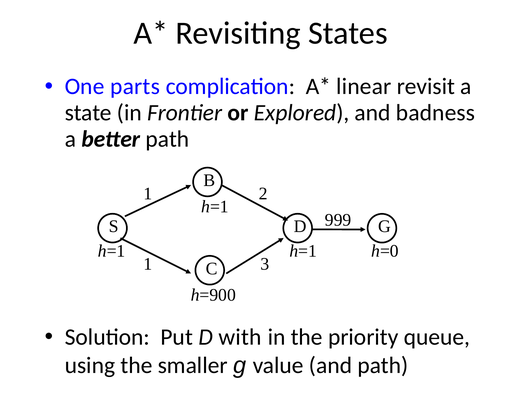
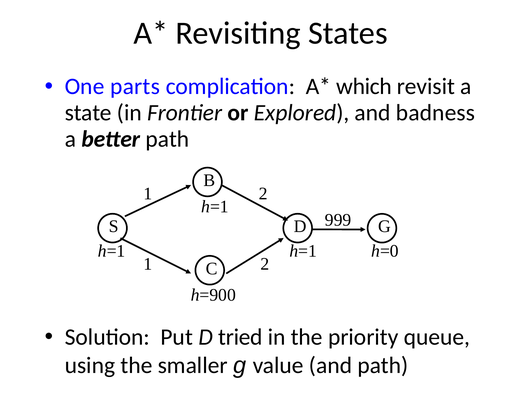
linear: linear -> which (364, 86)
1 3: 3 -> 2 (265, 264)
with: with -> tried (240, 337)
